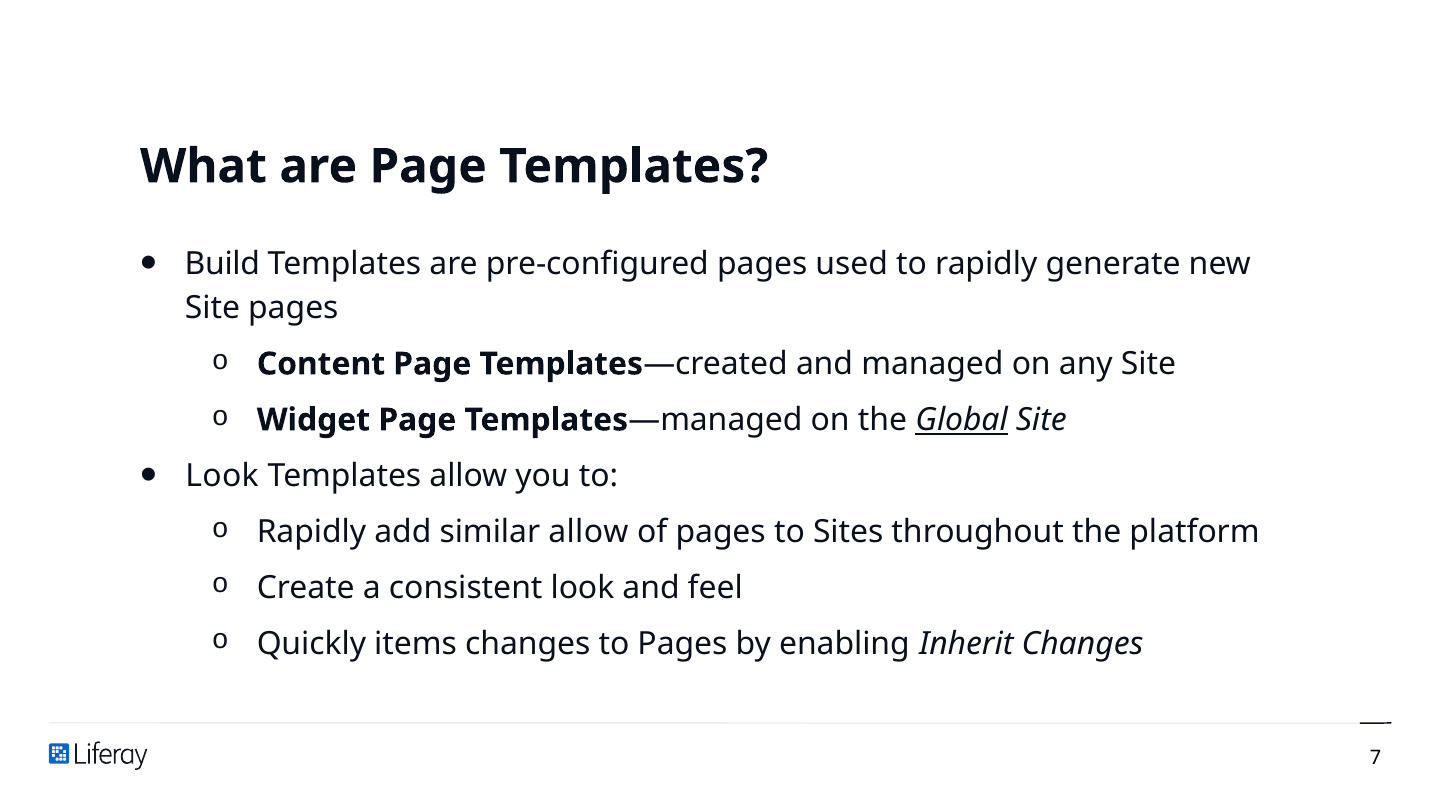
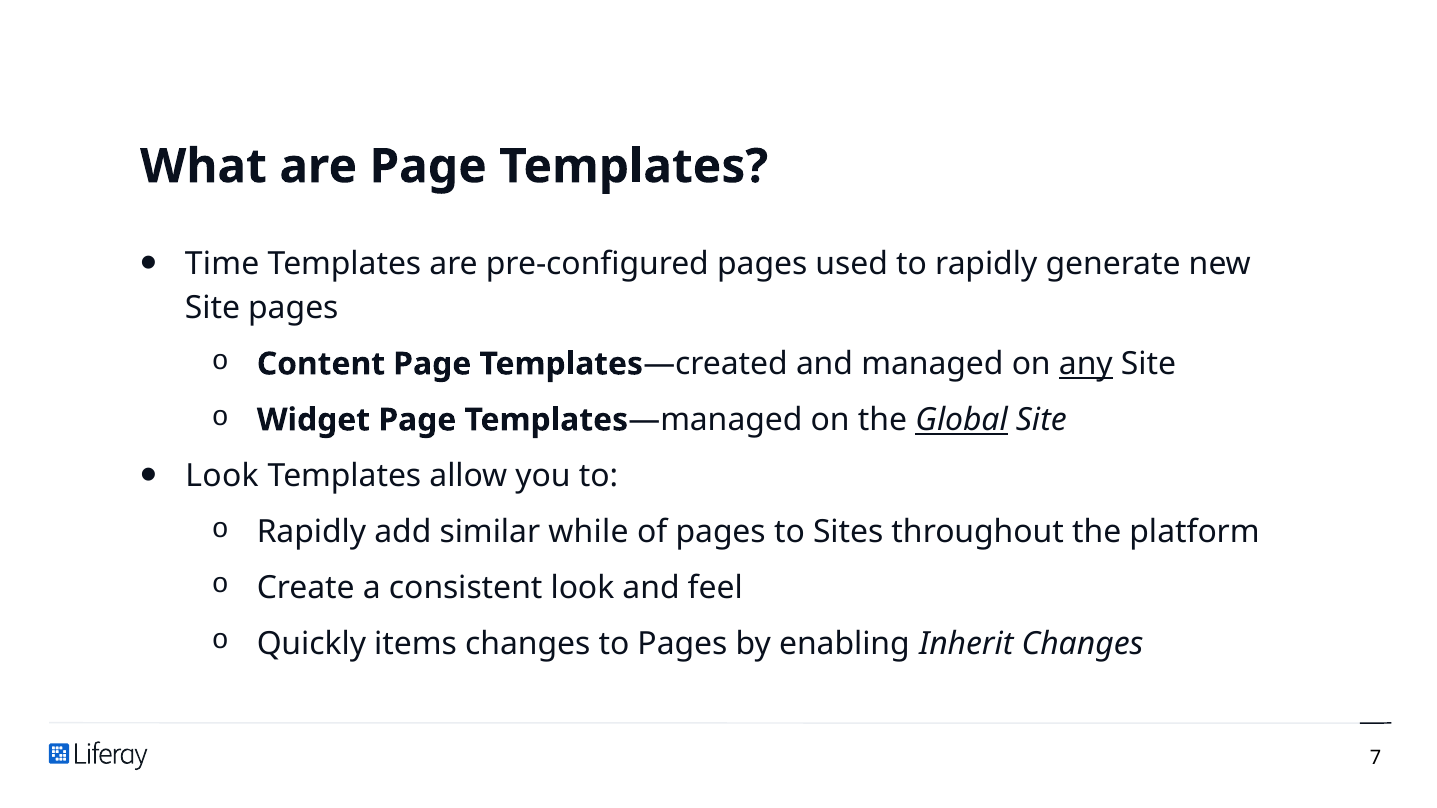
Build: Build -> Time (222, 264)
any underline: none -> present (1086, 364)
similar allow: allow -> while (588, 532)
